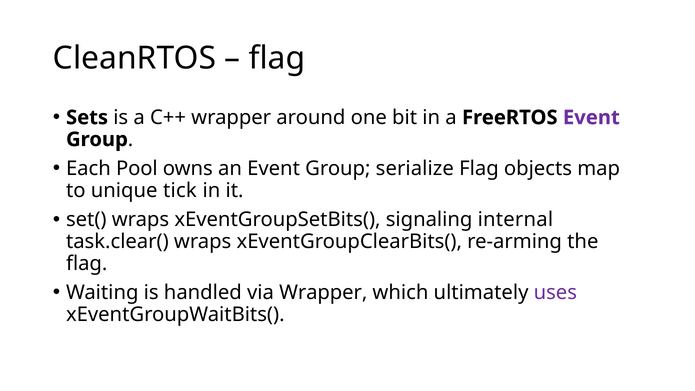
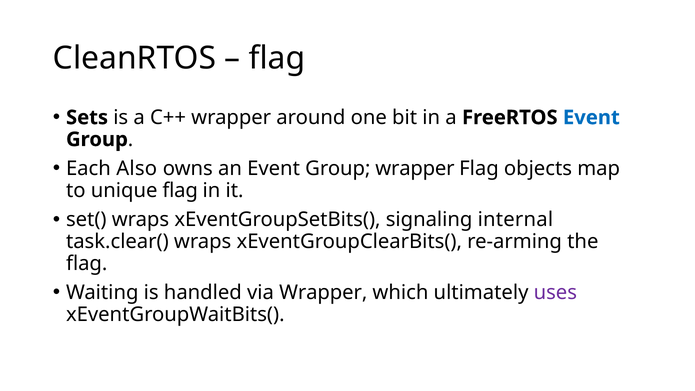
Event colour: purple -> blue (591, 118)
Pool: Pool -> Also (137, 169)
Group serialize: serialize -> wrapper (415, 169)
unique tick: tick -> flag (180, 190)
